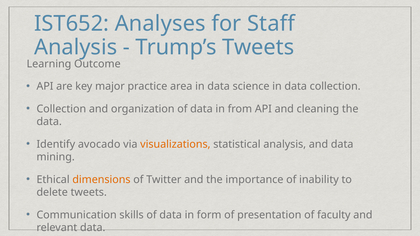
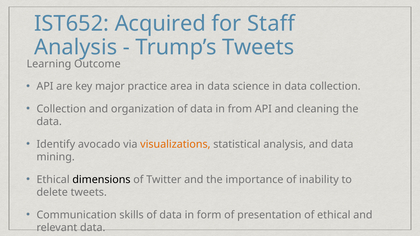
Analyses: Analyses -> Acquired (160, 24)
dimensions colour: orange -> black (101, 180)
of faculty: faculty -> ethical (334, 215)
